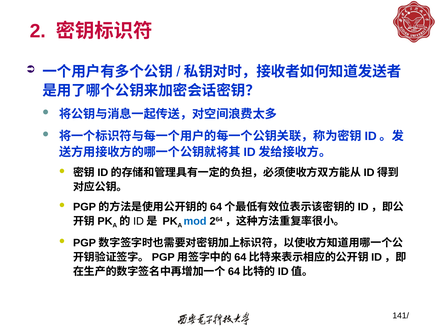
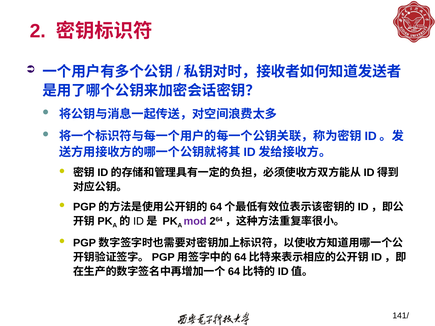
mod colour: blue -> purple (195, 221)
